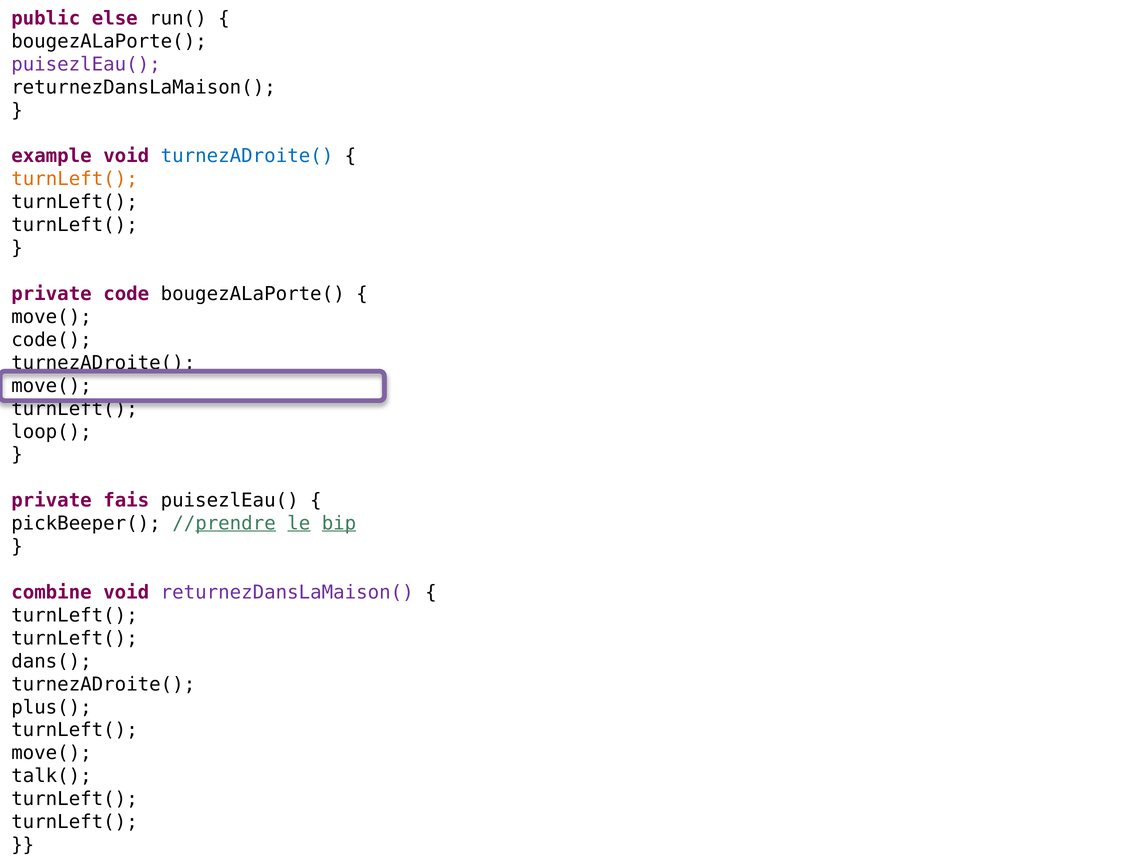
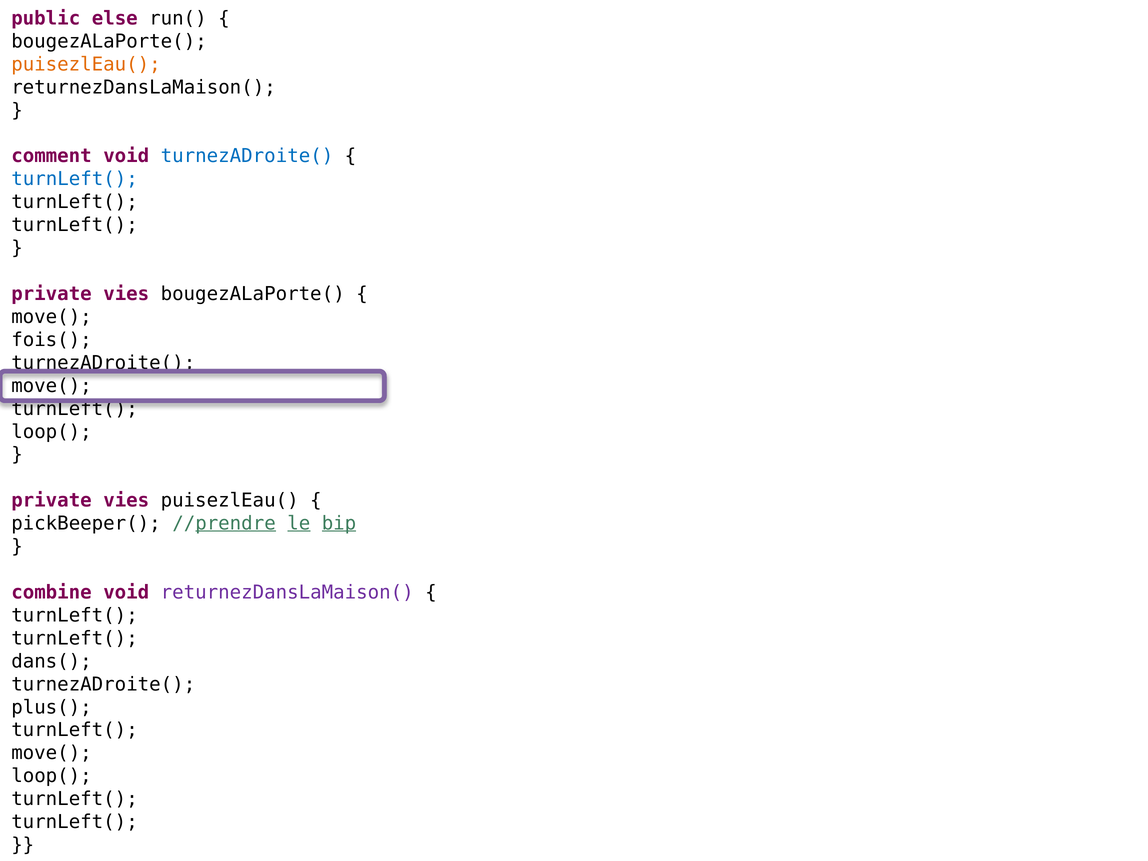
puisezlEau( colour: purple -> orange (86, 64)
example: example -> comment (52, 156)
turnLeft( colour: orange -> blue (75, 179)
code: code -> vies (126, 294)
code(: code( -> fois( (52, 340)
fais: fais -> vies (126, 501)
talk(: talk( -> loop( (52, 776)
